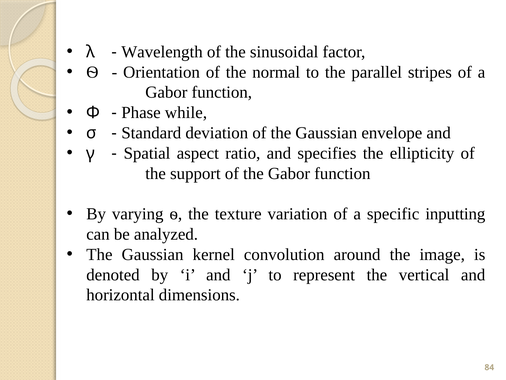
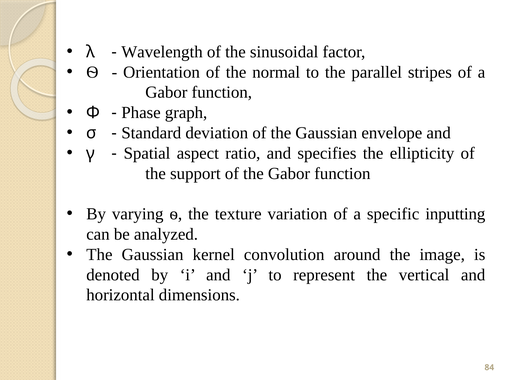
while: while -> graph (186, 113)
